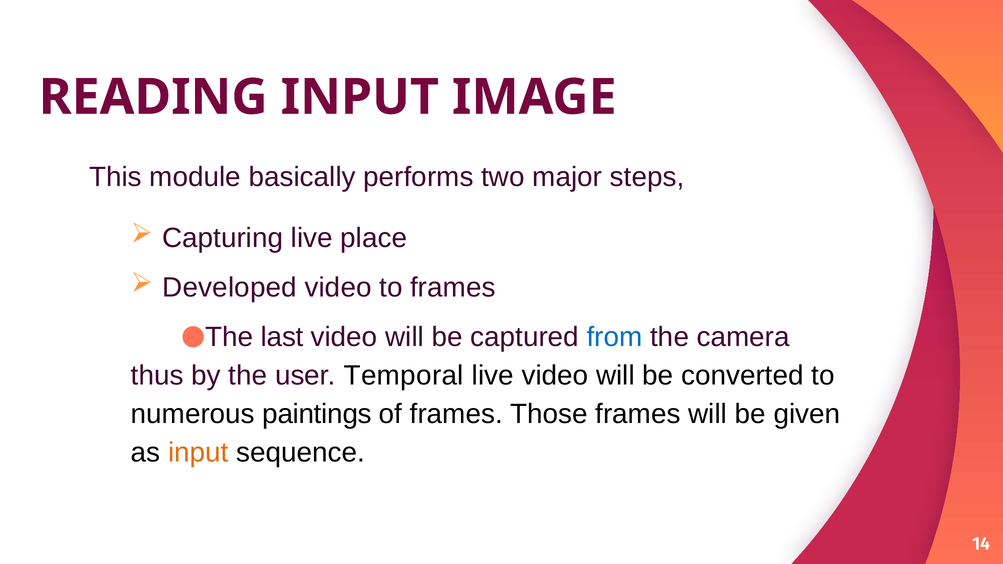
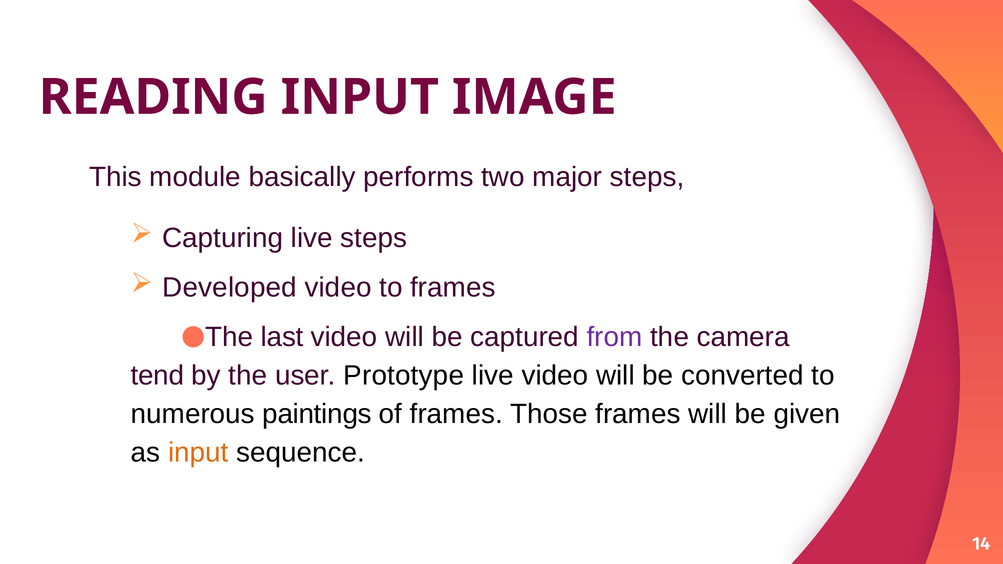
live place: place -> steps (374, 238)
from colour: blue -> purple (615, 337)
thus: thus -> tend (157, 376)
Temporal: Temporal -> Prototype (404, 376)
